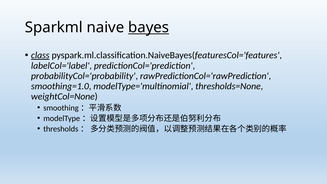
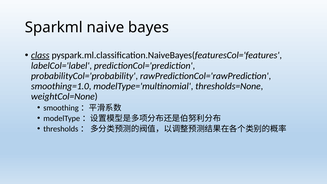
bayes underline: present -> none (149, 27)
